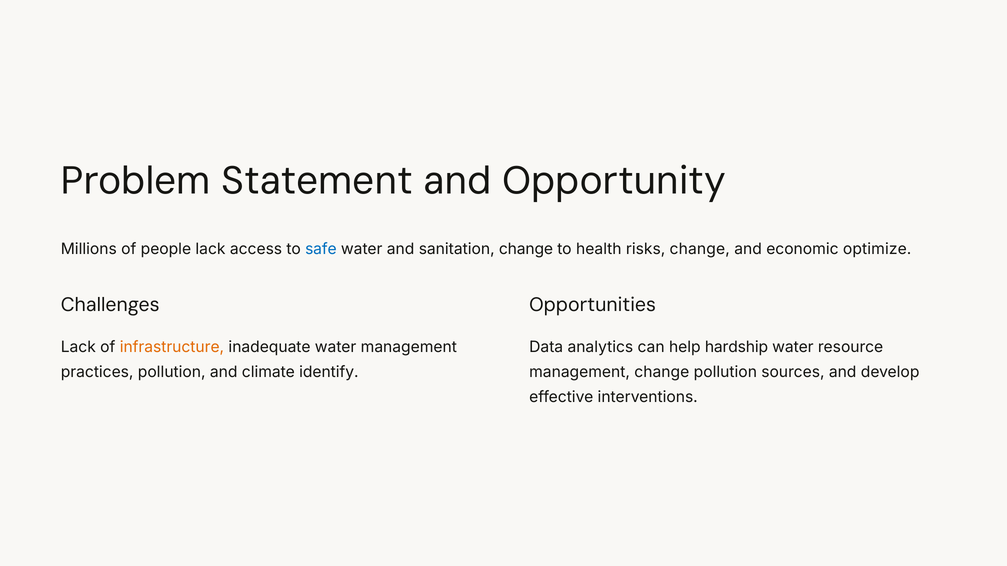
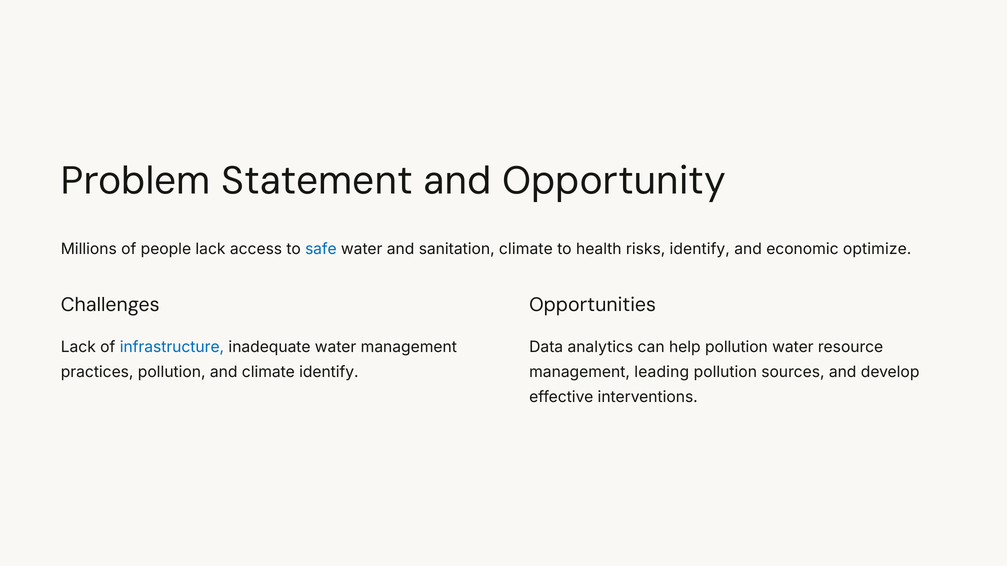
sanitation change: change -> climate (526, 249)
risks change: change -> identify (700, 249)
infrastructure colour: orange -> blue (172, 348)
help hardship: hardship -> pollution (736, 348)
management change: change -> leading (662, 373)
